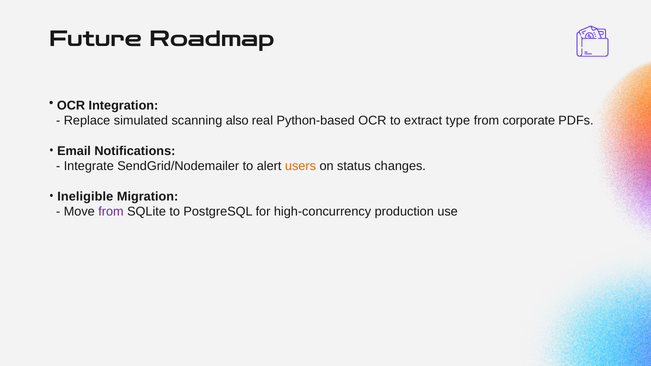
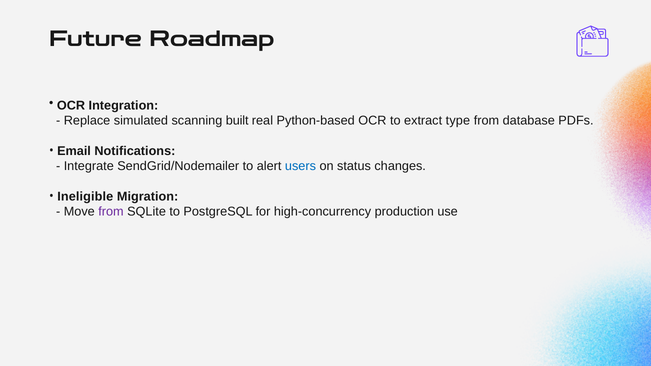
also: also -> built (237, 121)
corporate: corporate -> database (529, 121)
users colour: orange -> blue (300, 166)
